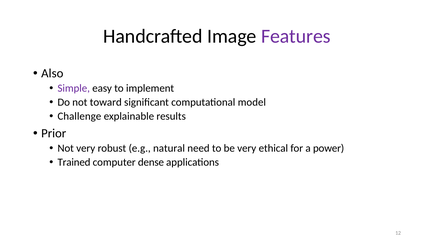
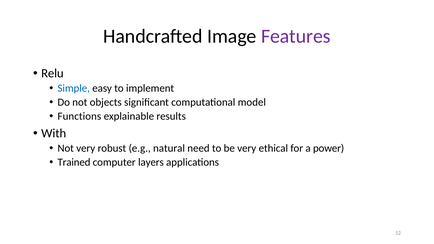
Also: Also -> Relu (52, 73)
Simple colour: purple -> blue (74, 88)
toward: toward -> objects (106, 102)
Challenge: Challenge -> Functions (79, 116)
Prior: Prior -> With (54, 133)
dense: dense -> layers (151, 162)
